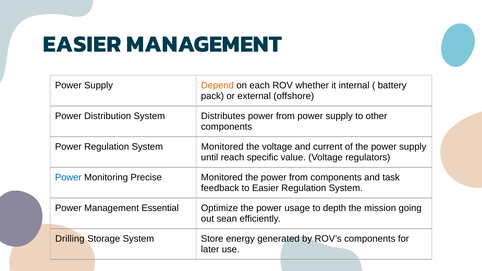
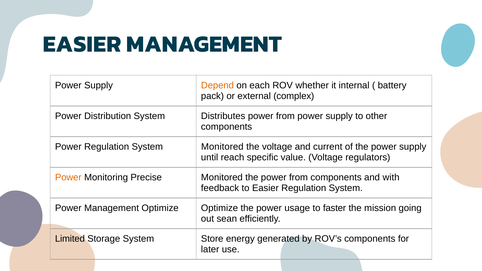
offshore: offshore -> complex (294, 96)
Power colour: blue -> orange (68, 178)
task: task -> with (391, 178)
Management Essential: Essential -> Optimize (160, 208)
depth: depth -> faster (335, 208)
Drilling: Drilling -> Limited (70, 239)
